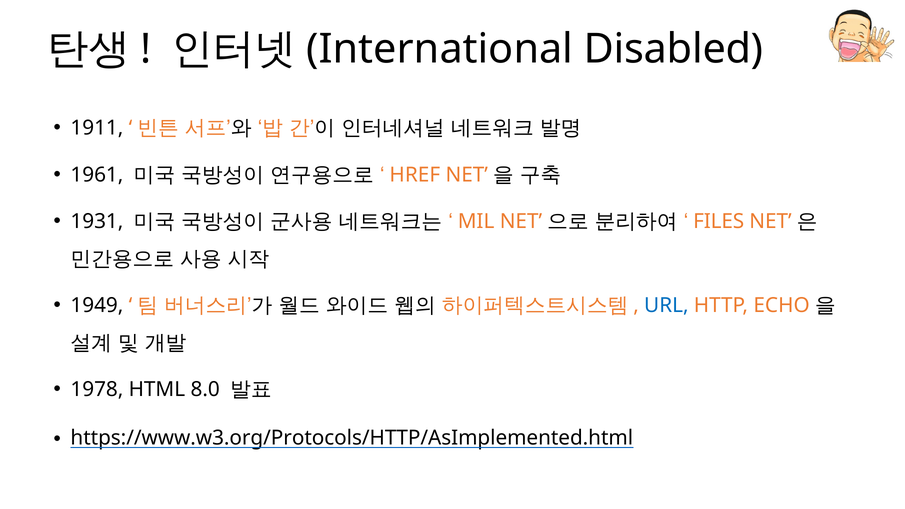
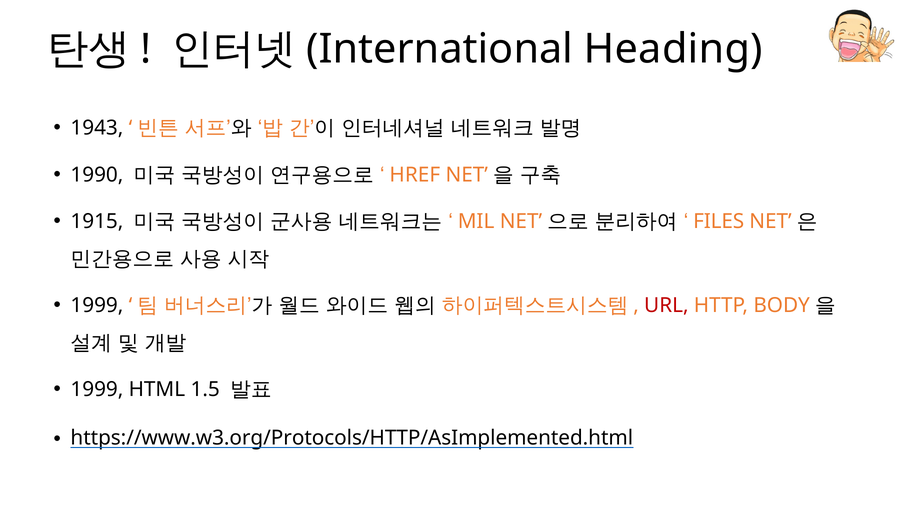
Disabled: Disabled -> Heading (673, 49)
1911: 1911 -> 1943 (97, 128)
1961: 1961 -> 1990 (97, 175)
1931: 1931 -> 1915 (97, 222)
1949: 1949 -> 1999 (97, 306)
URL colour: blue -> red (666, 306)
ECHO: ECHO -> BODY (782, 306)
1978: 1978 -> 1999 (97, 390)
8.0: 8.0 -> 1.5 (205, 390)
